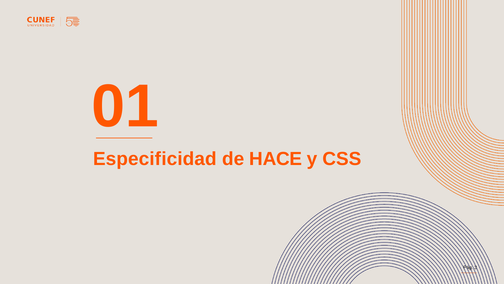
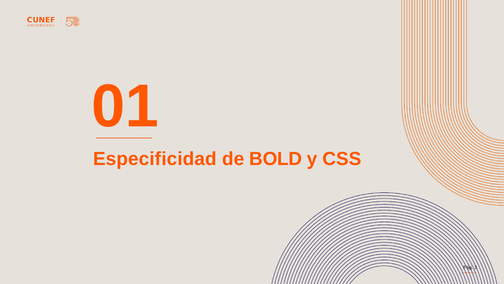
HACE: HACE -> BOLD (276, 159)
